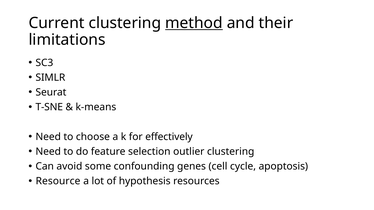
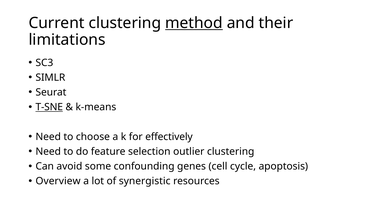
T-SNE underline: none -> present (49, 107)
Resource: Resource -> Overview (58, 181)
hypothesis: hypothesis -> synergistic (145, 181)
